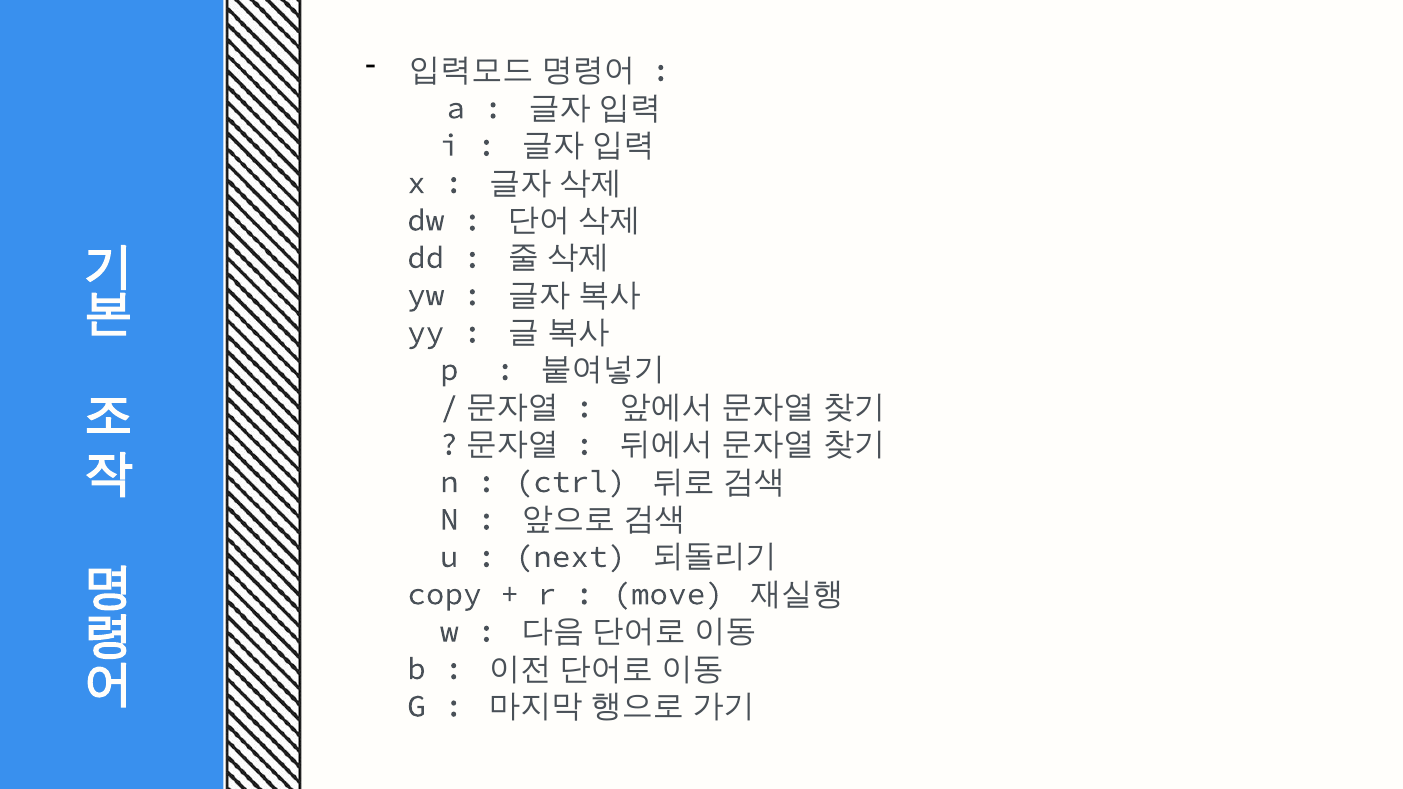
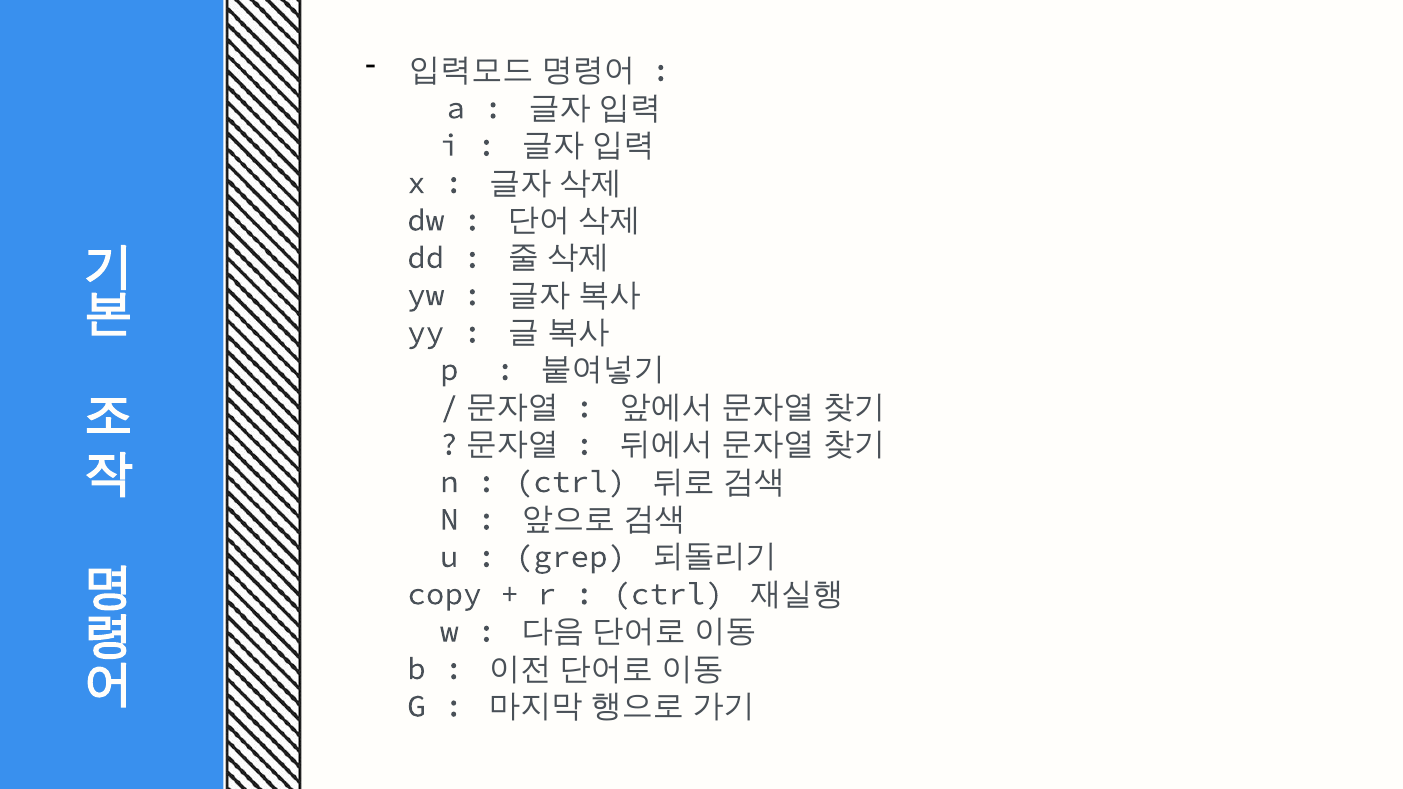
next: next -> grep (570, 557)
move: move -> ctrl (668, 594)
